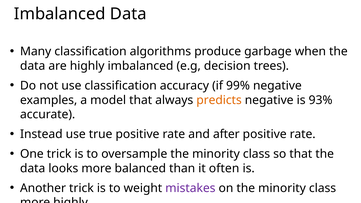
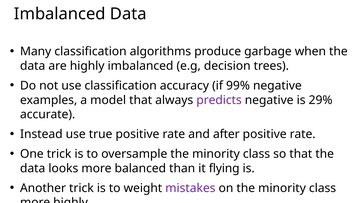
predicts colour: orange -> purple (219, 100)
93%: 93% -> 29% (321, 100)
often: often -> flying (224, 168)
